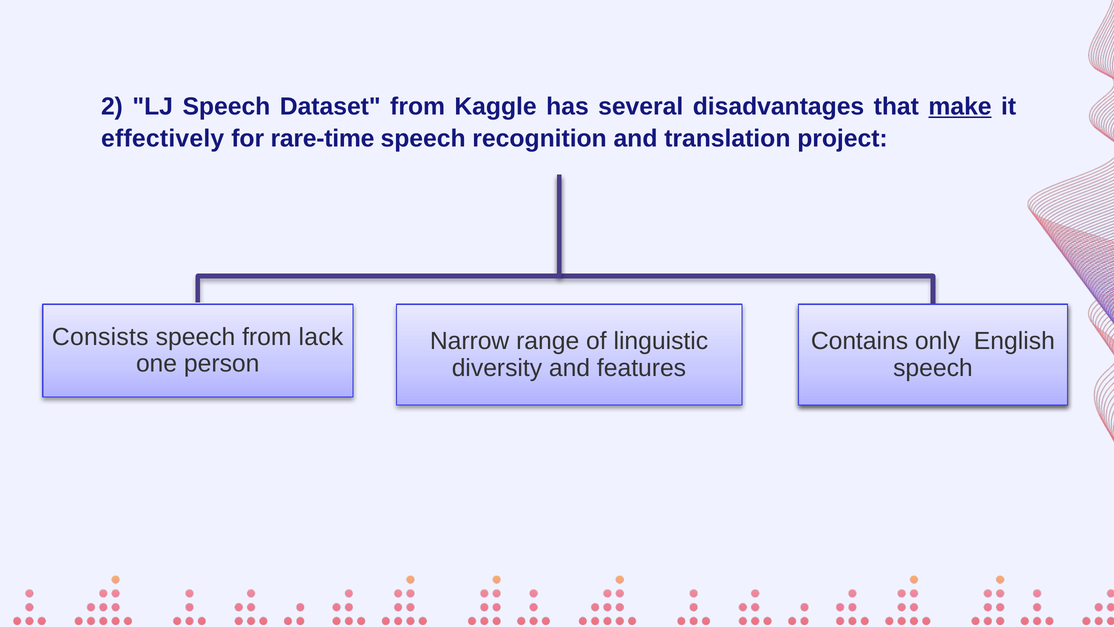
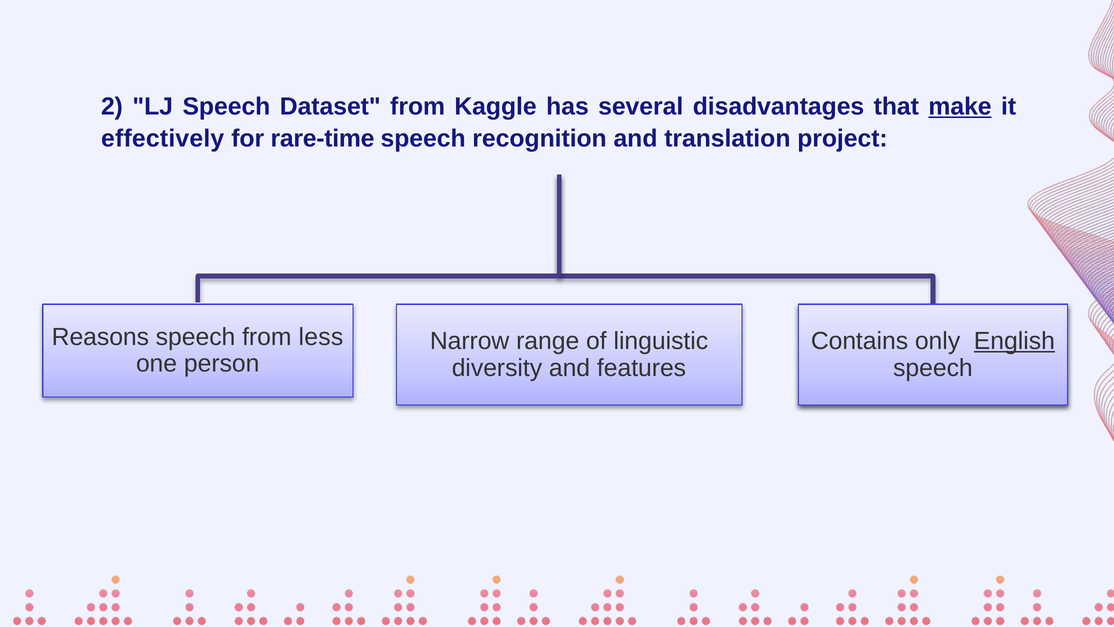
Consists: Consists -> Reasons (100, 337)
lack: lack -> less (321, 337)
English underline: none -> present (1014, 341)
